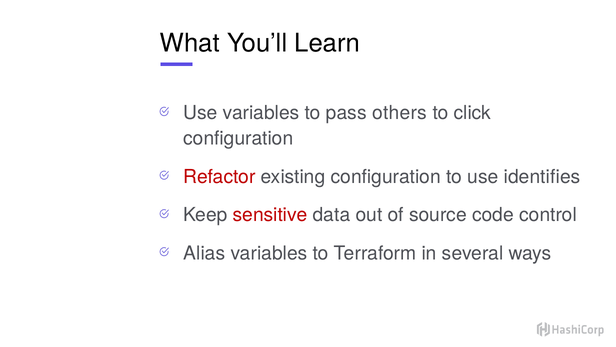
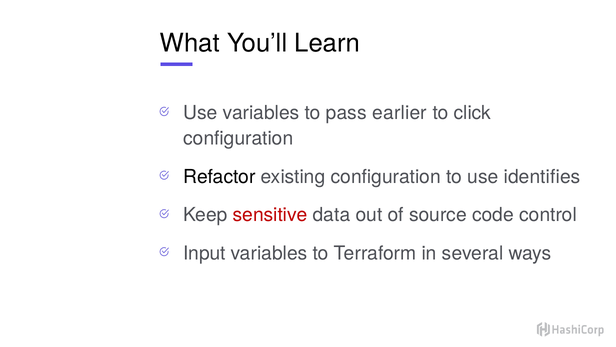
others: others -> earlier (400, 113)
Refactor colour: red -> black (219, 176)
Alias: Alias -> Input (204, 253)
